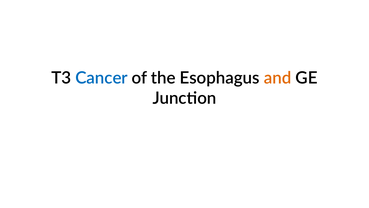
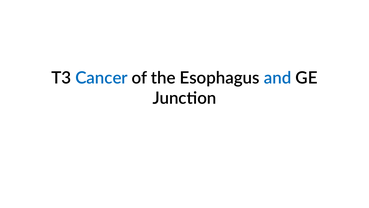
and colour: orange -> blue (278, 78)
